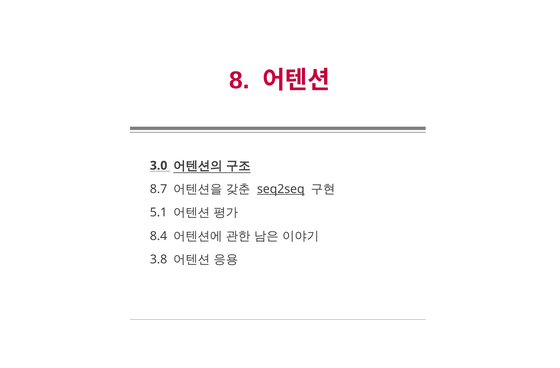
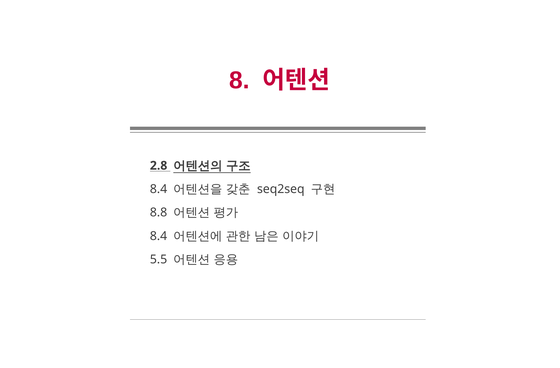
3.0: 3.0 -> 2.8 (159, 166)
8.7: 8.7 -> 8.4 (159, 189)
seq2seq underline: present -> none (281, 189)
5.1: 5.1 -> 8.8 (159, 212)
3.8: 3.8 -> 5.5 (159, 259)
